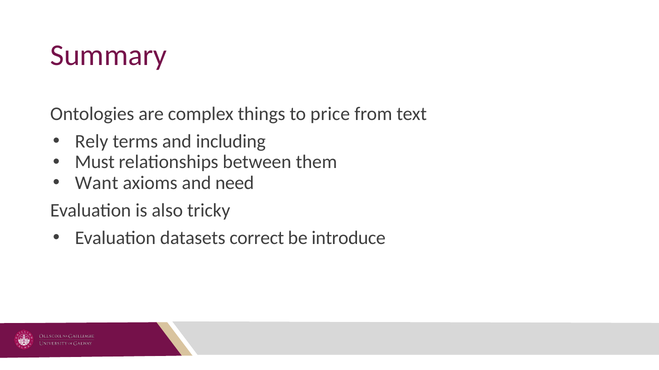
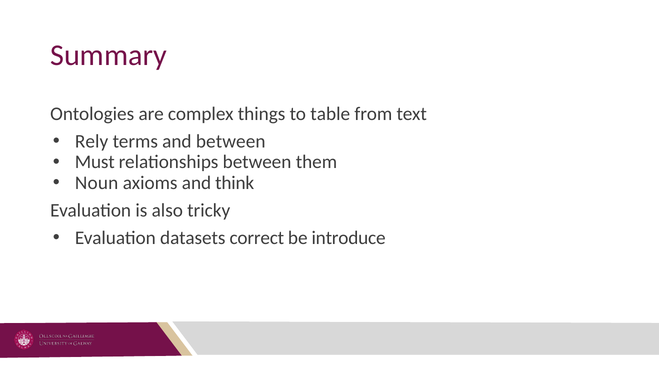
price: price -> table (330, 114)
and including: including -> between (231, 142)
Want: Want -> Noun (97, 183)
need: need -> think (235, 183)
